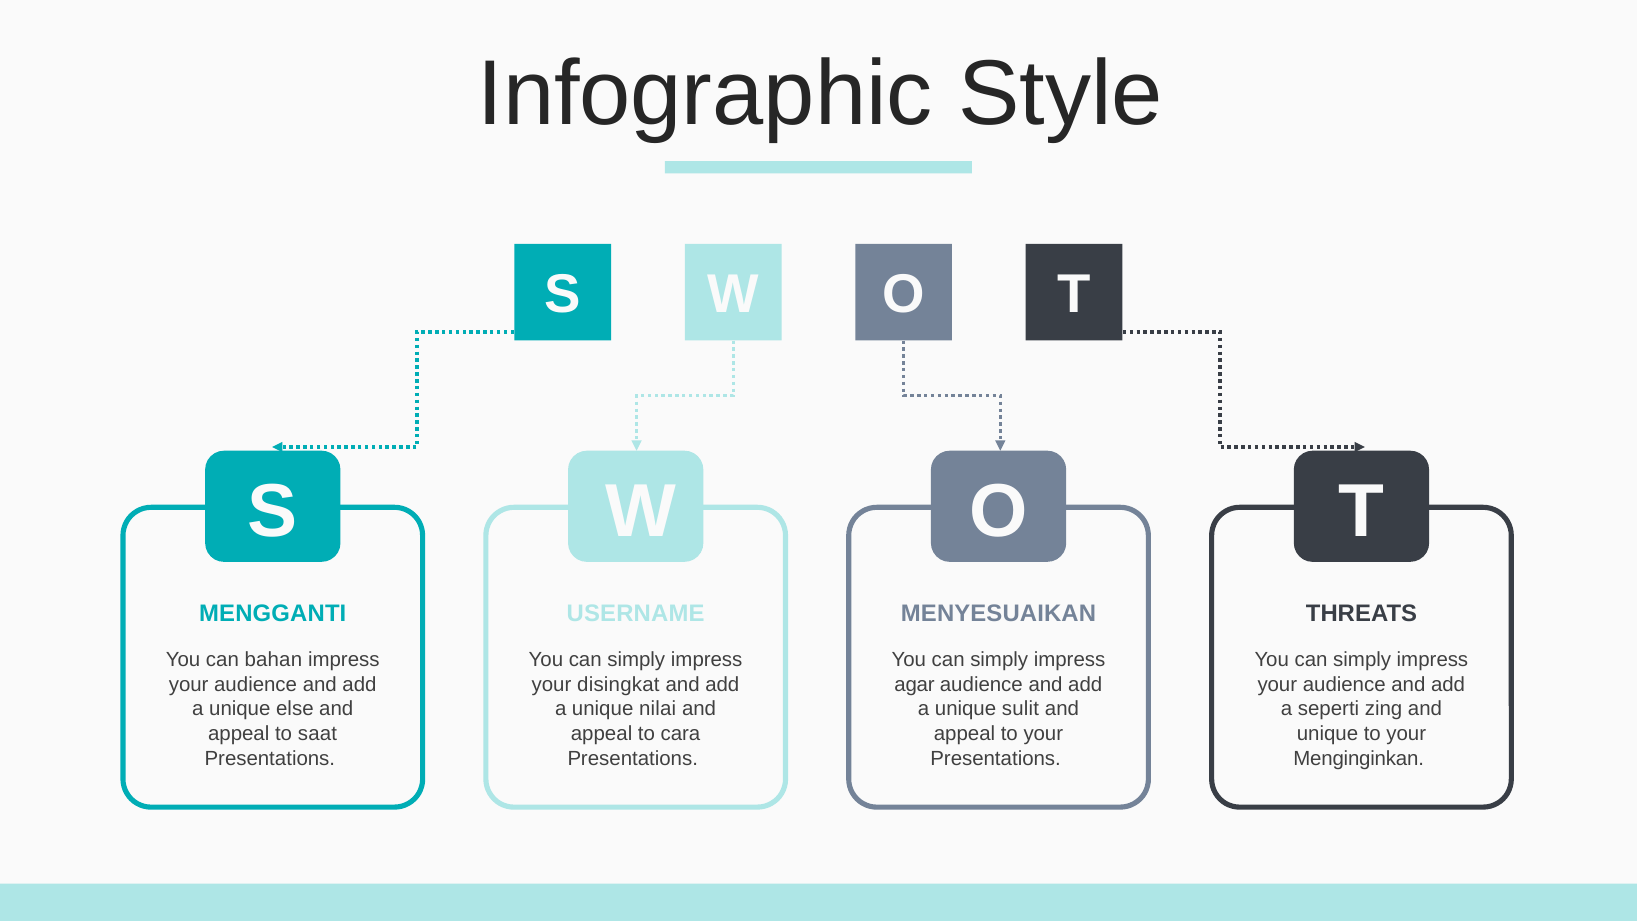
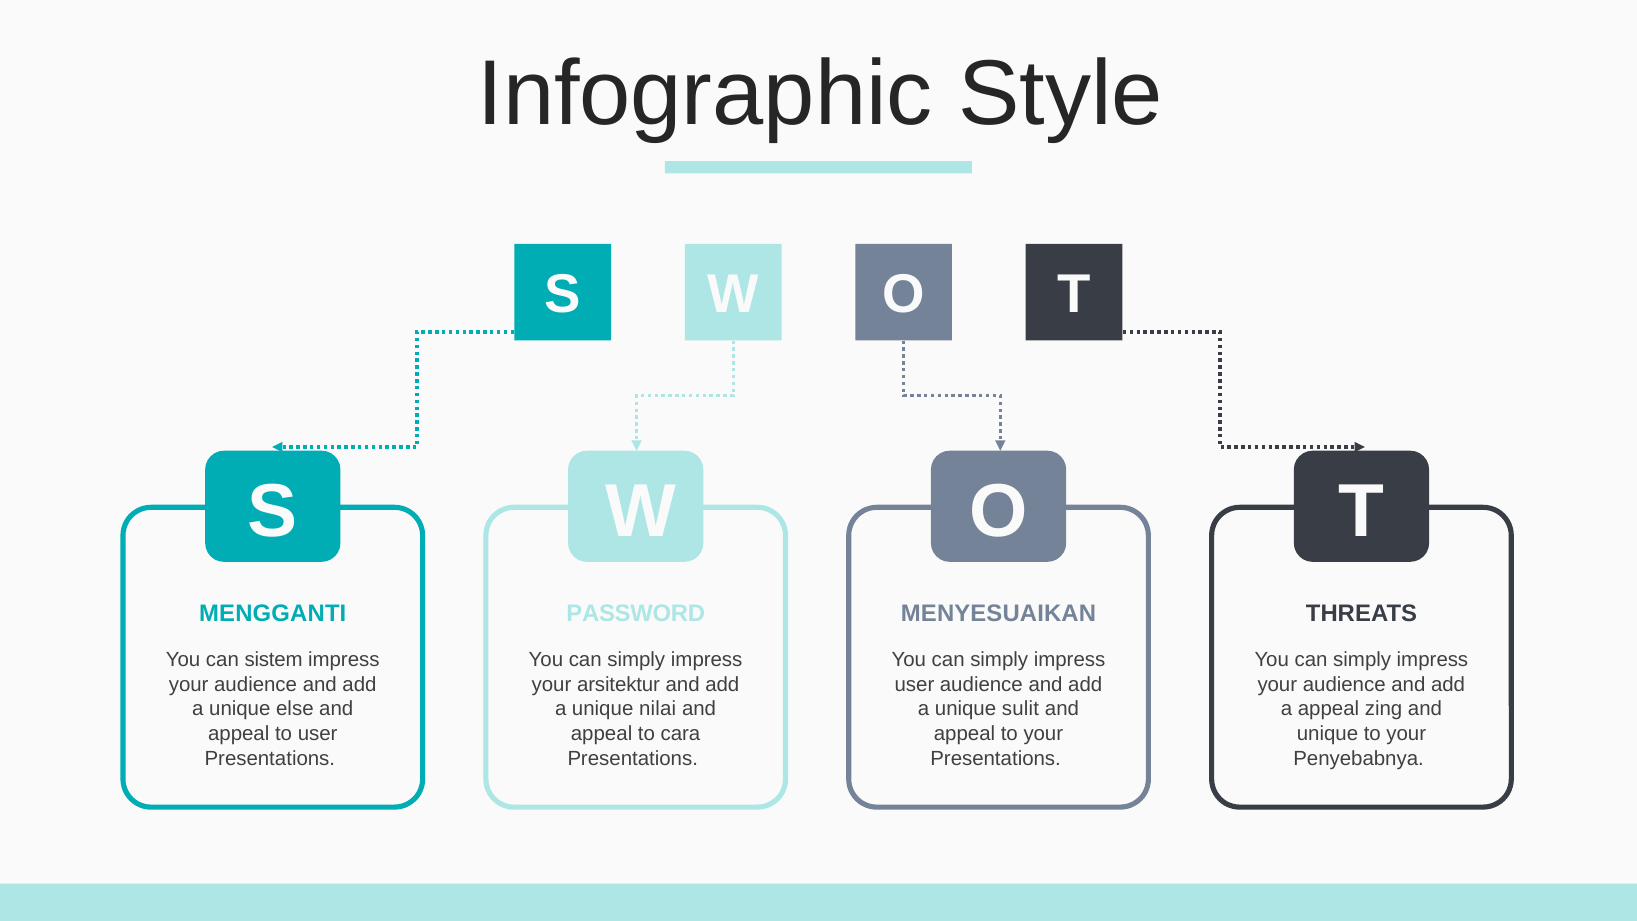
USERNAME: USERNAME -> PASSWORD (636, 614)
bahan: bahan -> sistem (274, 660)
disingkat: disingkat -> arsitektur (619, 684)
agar: agar -> user (914, 684)
a seperti: seperti -> appeal (1329, 709)
to saat: saat -> user (318, 734)
Menginginkan: Menginginkan -> Penyebabnya (1359, 758)
